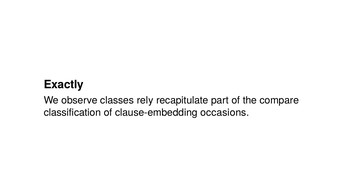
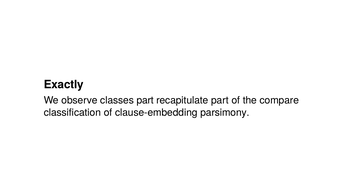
classes rely: rely -> part (145, 100)
occasions: occasions -> parsimony (225, 113)
